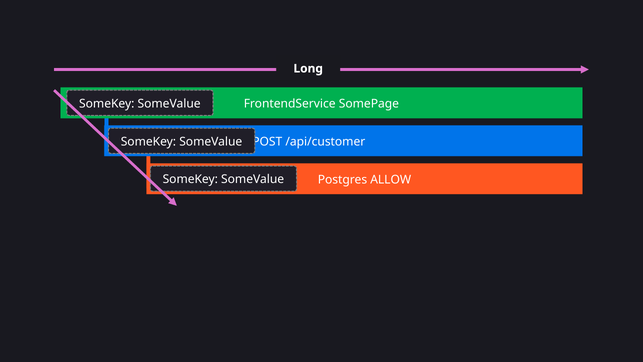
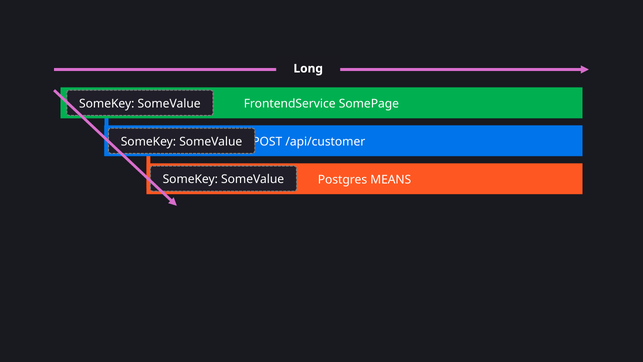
ALLOW: ALLOW -> MEANS (391, 179)
